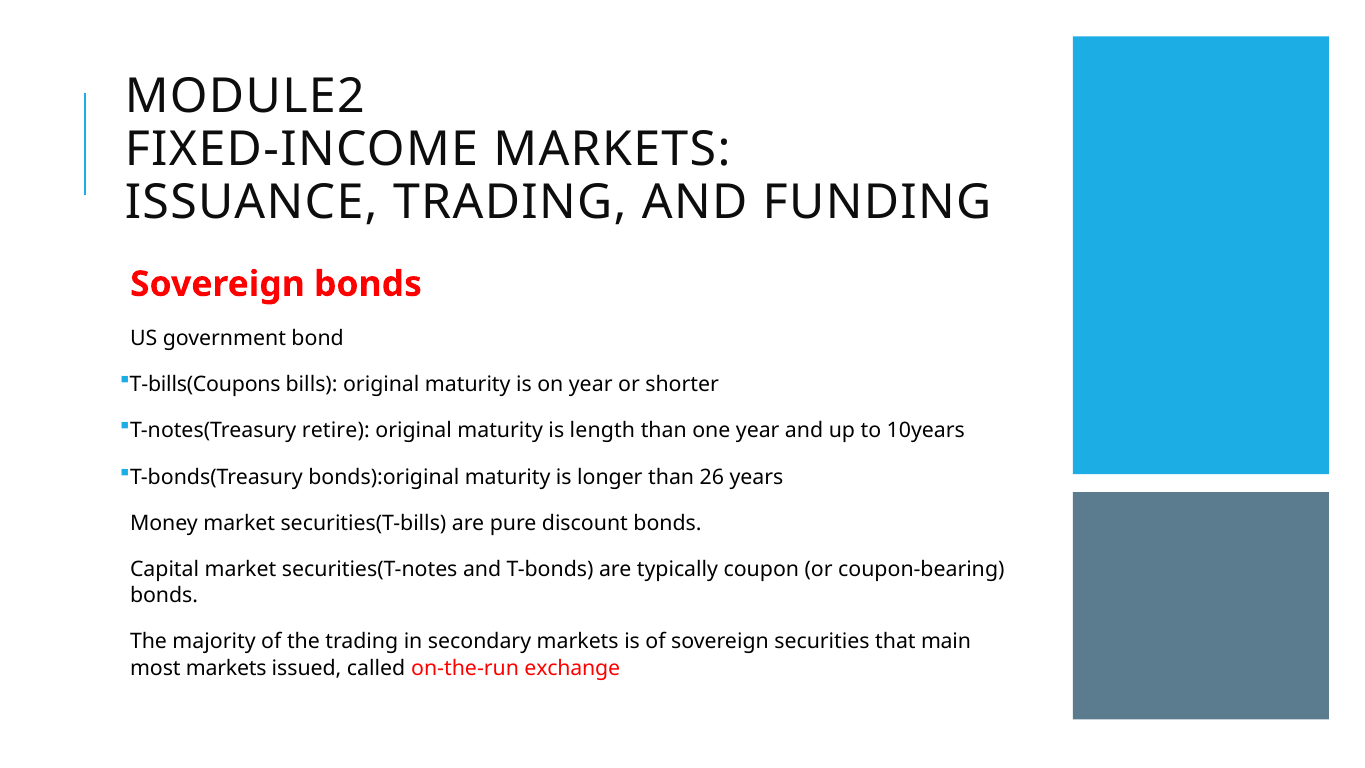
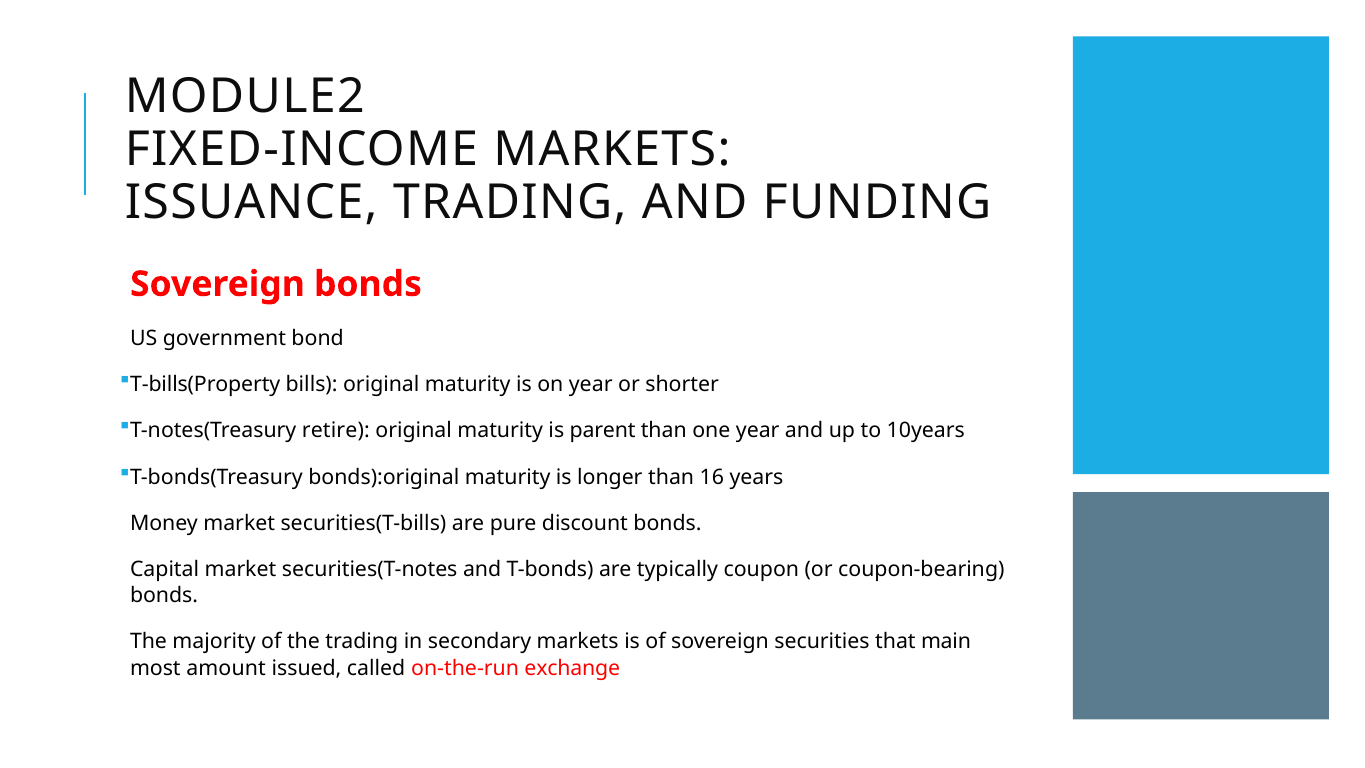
T-bills(Coupons: T-bills(Coupons -> T-bills(Property (205, 385)
length: length -> parent (603, 431)
26: 26 -> 16 (712, 477)
most markets: markets -> amount (226, 668)
